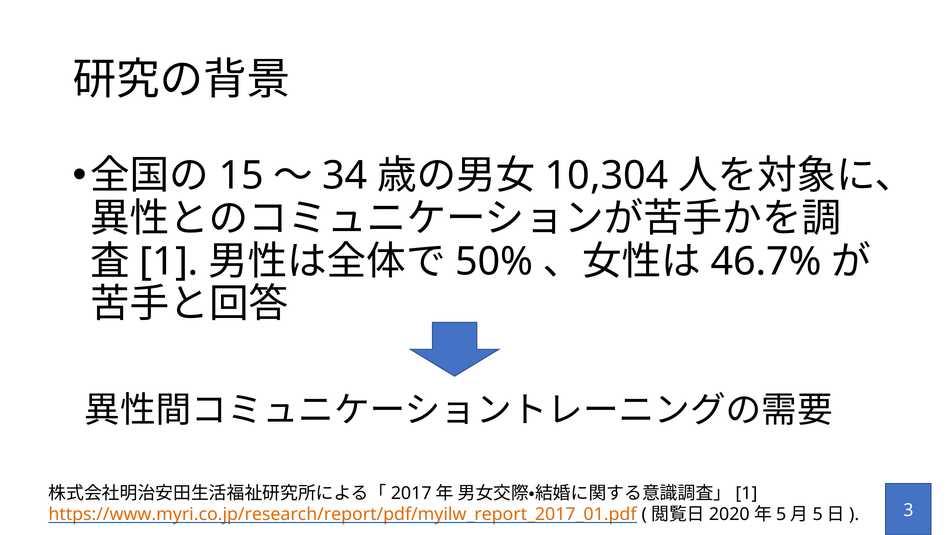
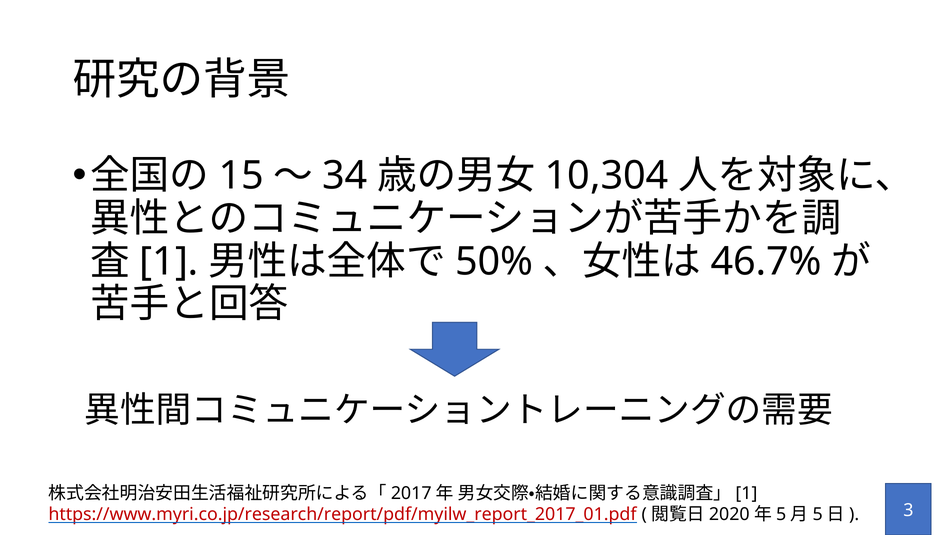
https://www.myri.co.jp/research/report/pdf/myilw_report_2017_01.pdf colour: orange -> red (342, 514)
